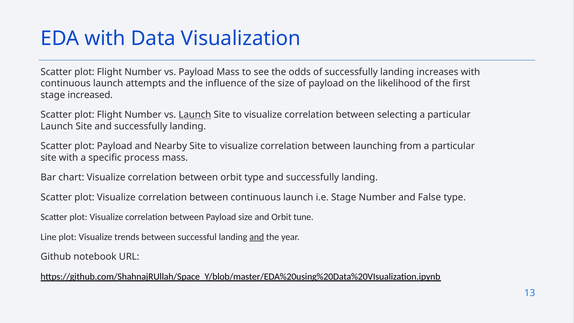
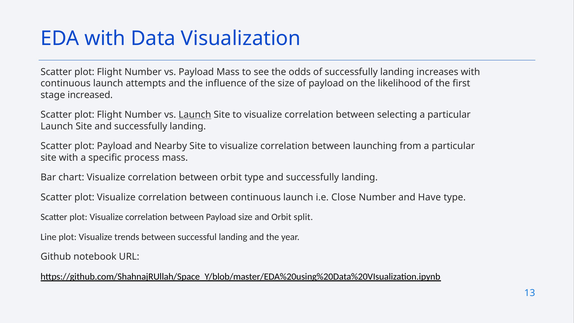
i.e Stage: Stage -> Close (344, 197)
False: False -> Have (429, 197)
tune: tune -> split (303, 217)
and underline: present -> none (257, 237)
